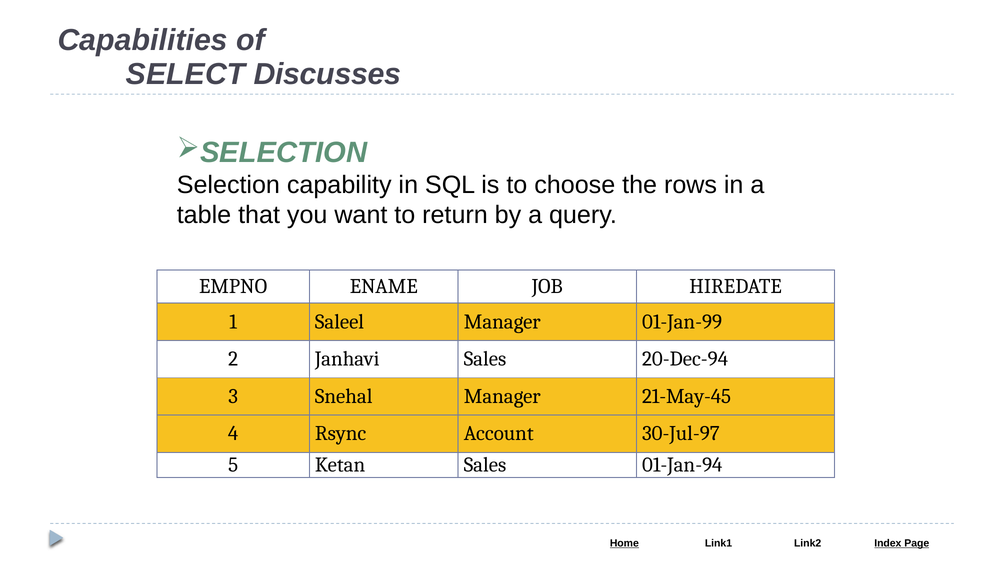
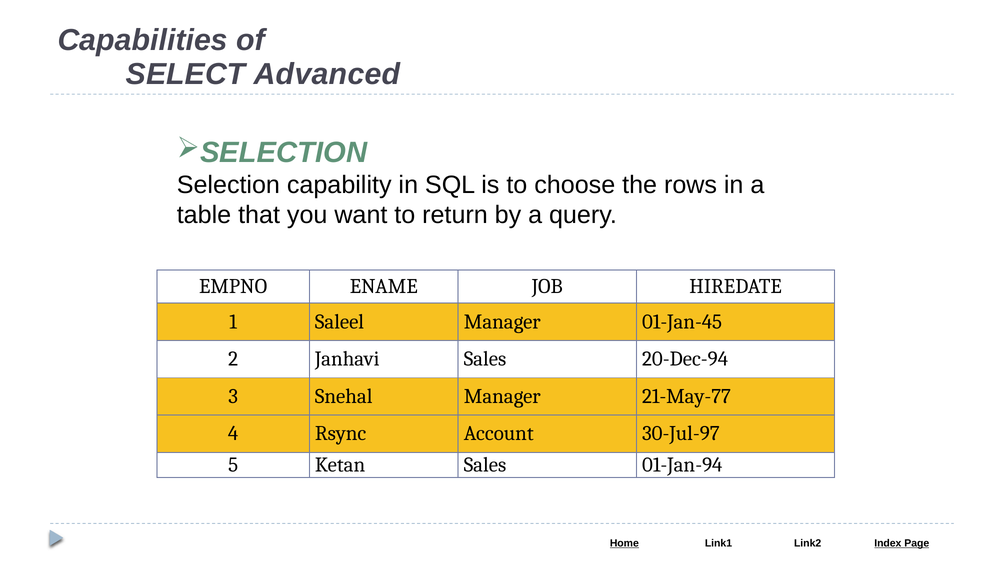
Discusses: Discusses -> Advanced (327, 74)
01-Jan-99: 01-Jan-99 -> 01-Jan-45 (682, 321)
21-May-45: 21-May-45 -> 21-May-77 (686, 396)
